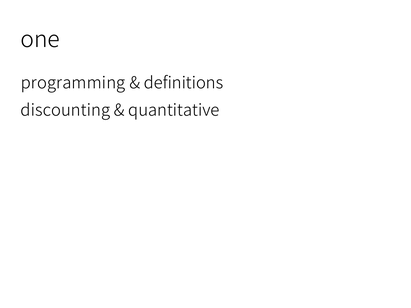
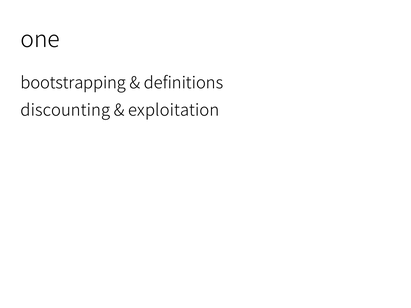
programming: programming -> bootstrapping (73, 83)
quantitative: quantitative -> exploitation (174, 110)
